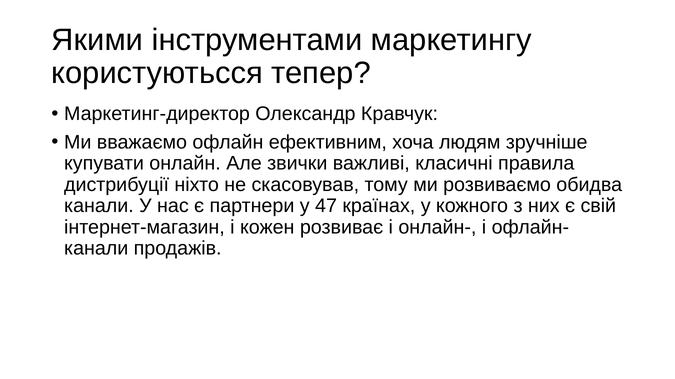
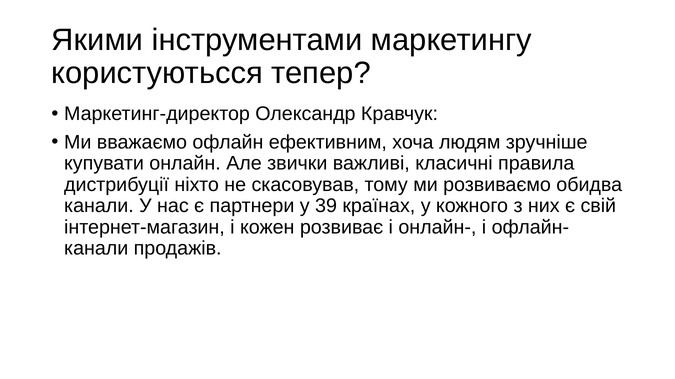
47: 47 -> 39 (326, 206)
